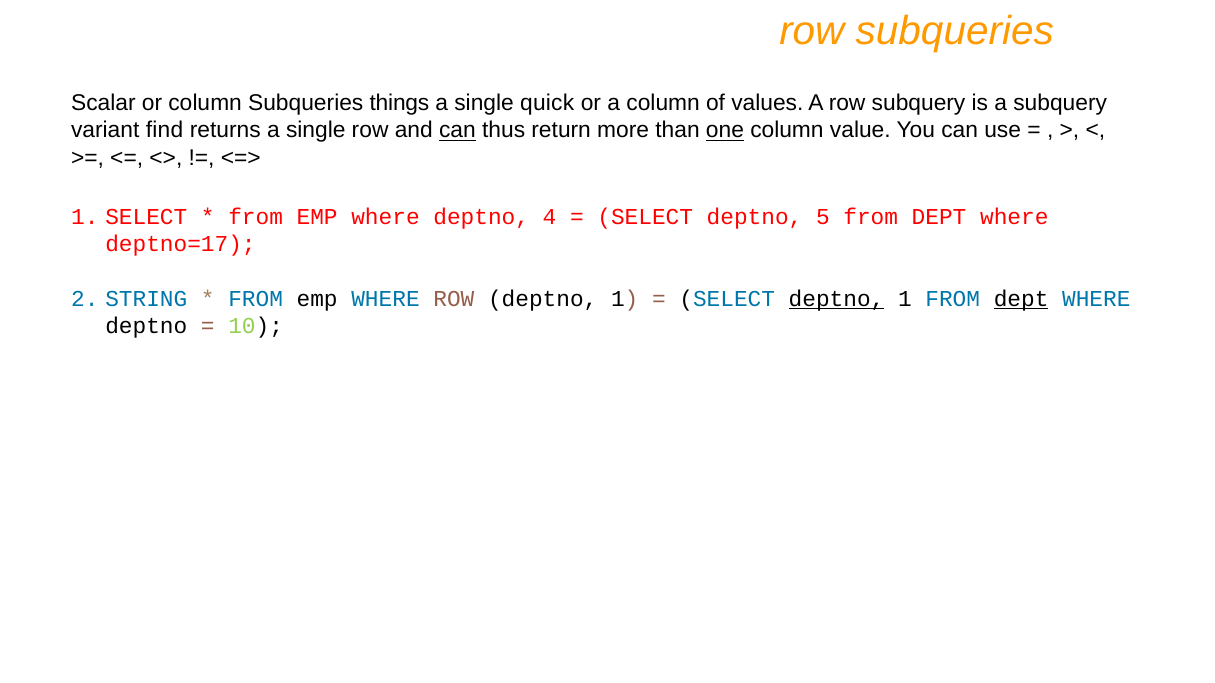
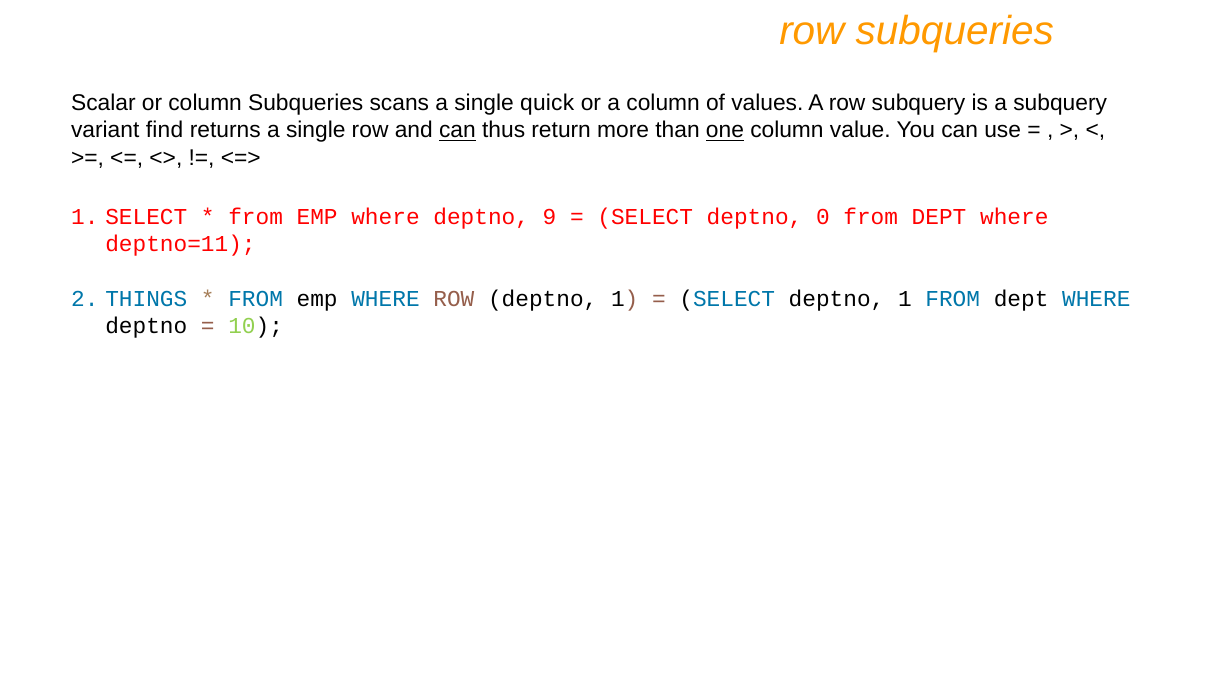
things: things -> scans (399, 103)
4: 4 -> 9 (550, 217)
5: 5 -> 0 (823, 217)
deptno=17: deptno=17 -> deptno=11 (180, 244)
STRING: STRING -> THINGS (146, 299)
deptno underline: present -> none (837, 299)
dept underline: present -> none (1021, 299)
